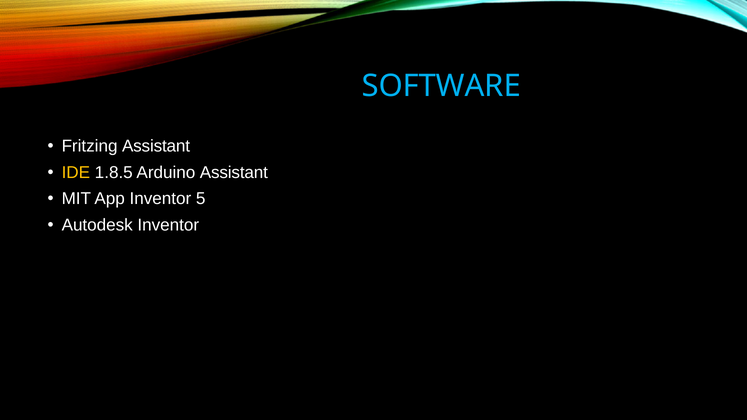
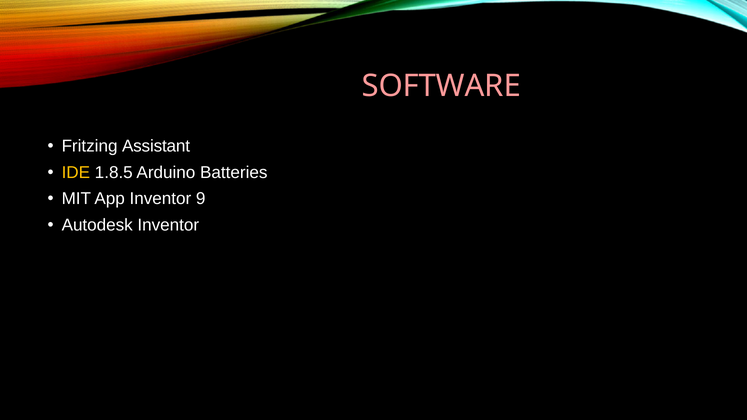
SOFTWARE colour: light blue -> pink (441, 86)
Arduino Assistant: Assistant -> Batteries (234, 173)
5: 5 -> 9 (201, 199)
